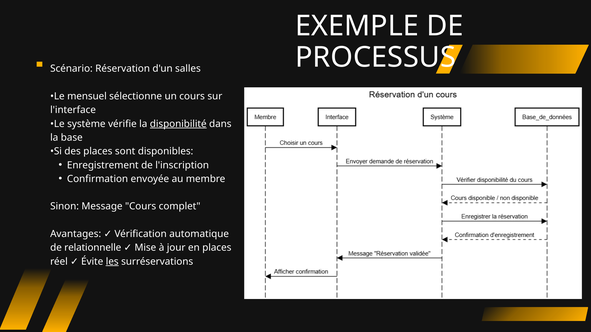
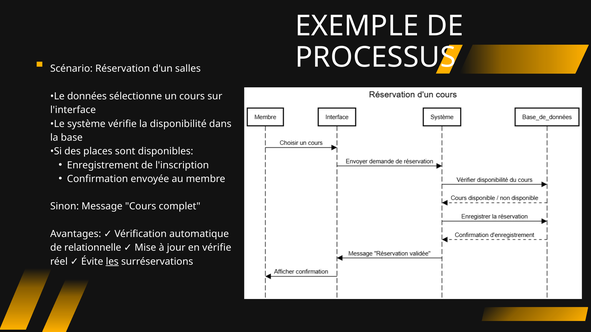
mensuel: mensuel -> données (87, 96)
disponibilité underline: present -> none (178, 124)
en places: places -> vérifie (217, 248)
